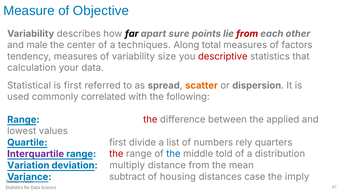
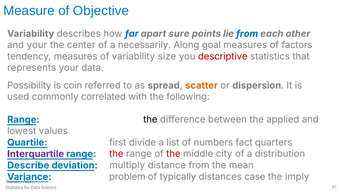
far colour: black -> blue (132, 34)
from colour: red -> blue (247, 34)
and male: male -> your (37, 45)
techniques: techniques -> necessarily (144, 45)
total: total -> goal (211, 45)
calculation: calculation -> represents (32, 68)
Statistical: Statistical -> Possibility (29, 85)
is first: first -> coin (73, 85)
the colour: red -> black (150, 119)
rely: rely -> fact (244, 142)
the colour: blue -> red (173, 153)
told: told -> city (224, 153)
Variation: Variation -> Describe (28, 165)
subtract: subtract -> problem (127, 176)
housing: housing -> typically (178, 176)
